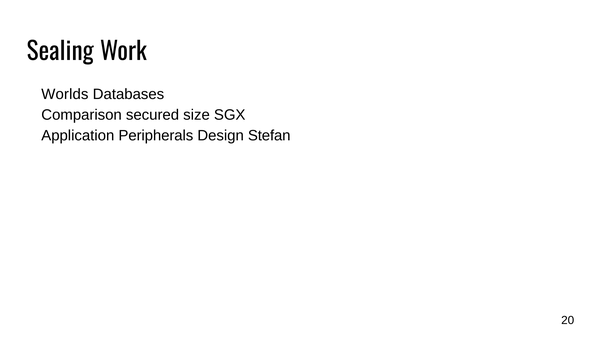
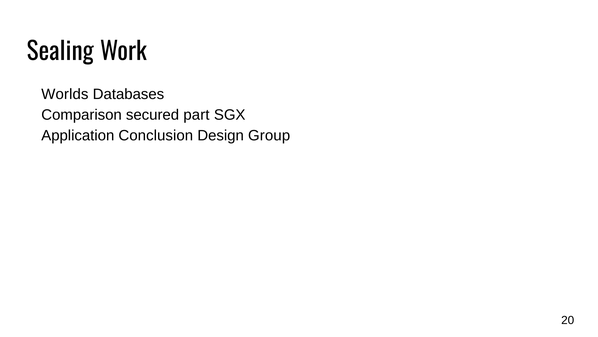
size: size -> part (196, 115)
Peripherals: Peripherals -> Conclusion (156, 135)
Stefan: Stefan -> Group (269, 135)
